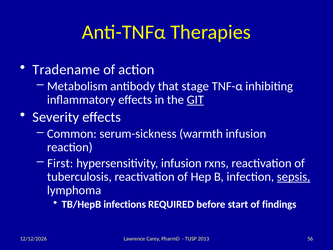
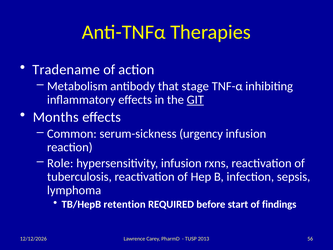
Severity: Severity -> Months (56, 117)
warmth: warmth -> urgency (201, 134)
First: First -> Role (60, 163)
sepsis underline: present -> none (294, 176)
infections: infections -> retention (125, 204)
